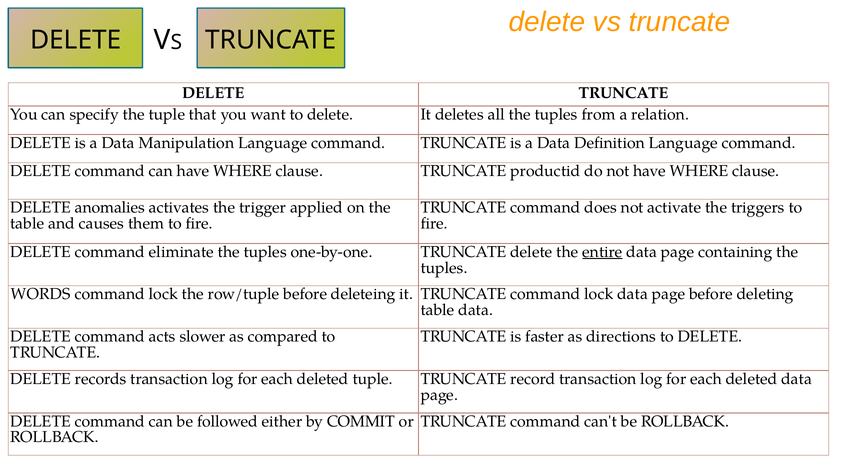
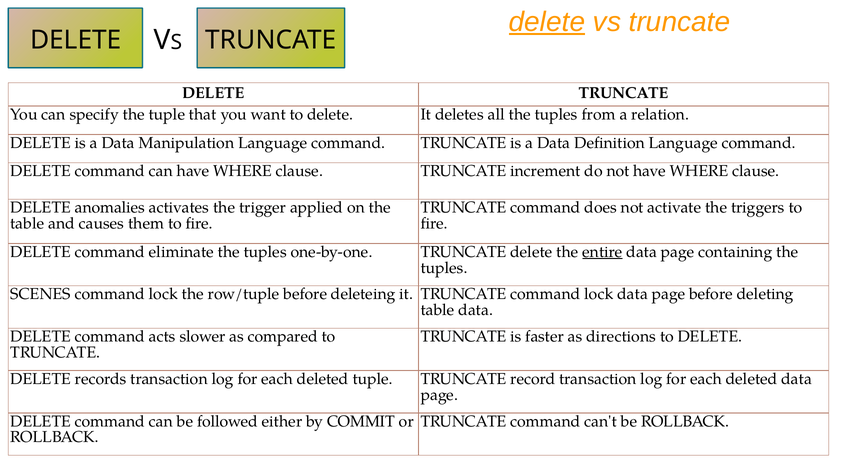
delete underline: none -> present (547, 22)
productid: productid -> increment (545, 171)
WORDS: WORDS -> SCENES (41, 294)
